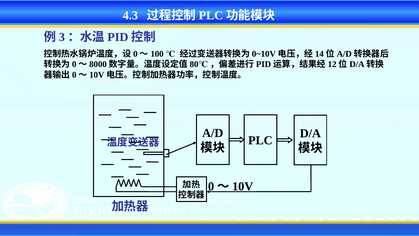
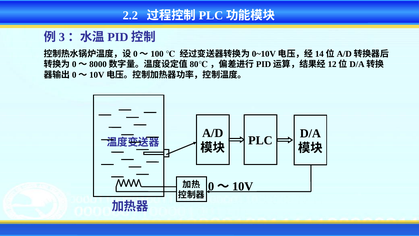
4.3: 4.3 -> 2.2 (130, 15)
